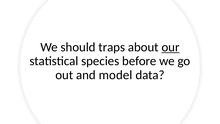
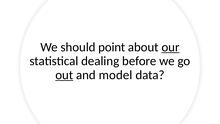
traps: traps -> point (112, 47)
species: species -> dealing (100, 61)
out underline: none -> present (64, 75)
